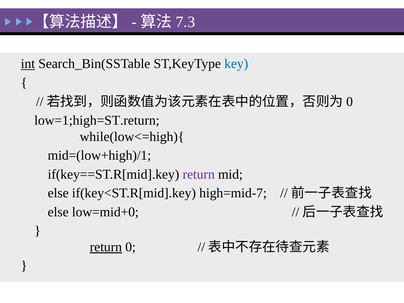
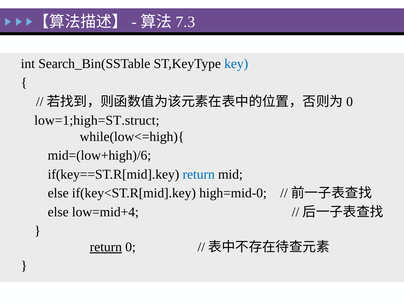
int underline: present -> none (28, 64)
low=1;high=ST.return: low=1;high=ST.return -> low=1;high=ST.struct (97, 120)
mid=(low+high)/1: mid=(low+high)/1 -> mid=(low+high)/6 (99, 155)
return colour: purple -> blue (199, 174)
high=mid-7: high=mid-7 -> high=mid-0 (233, 193)
low=mid+0: low=mid+0 -> low=mid+4 (105, 212)
